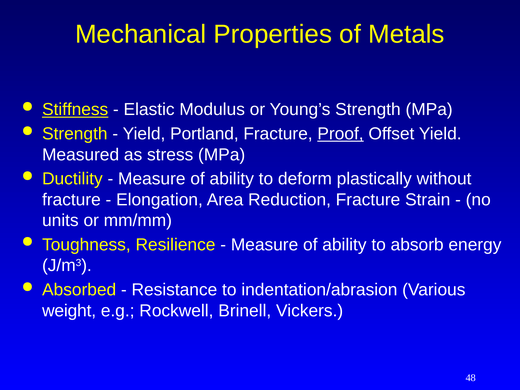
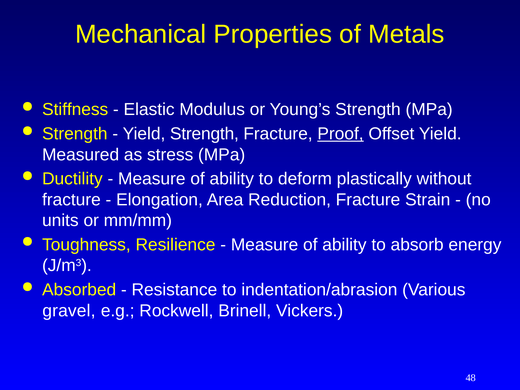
Stiffness underline: present -> none (75, 110)
Yield Portland: Portland -> Strength (204, 134)
weight: weight -> gravel (69, 311)
